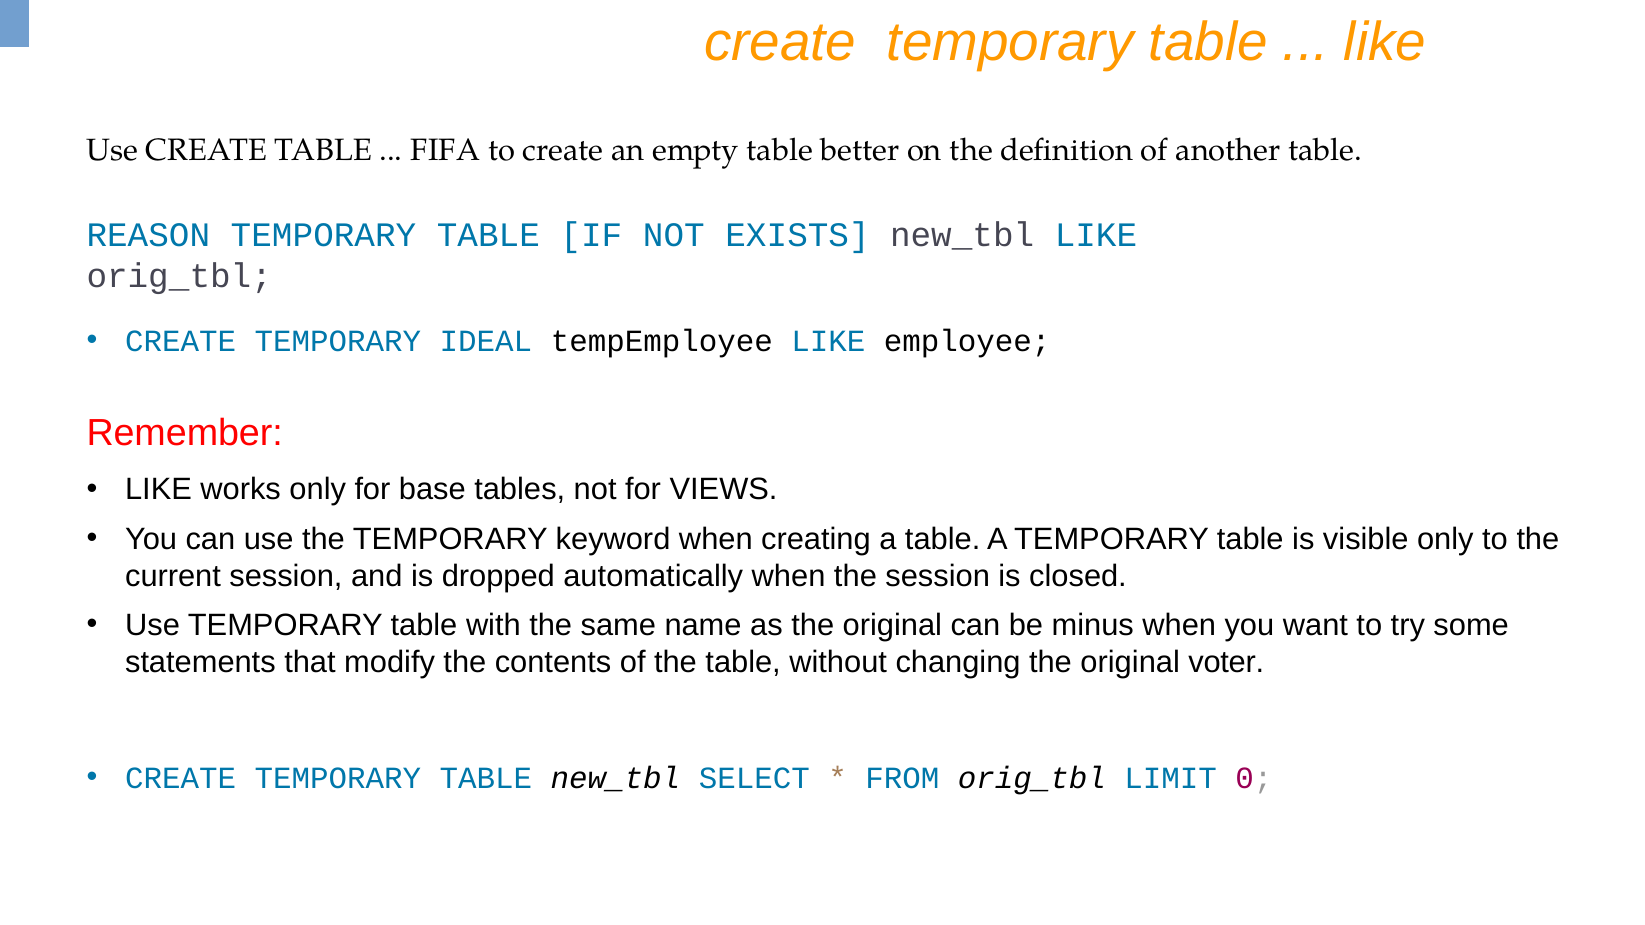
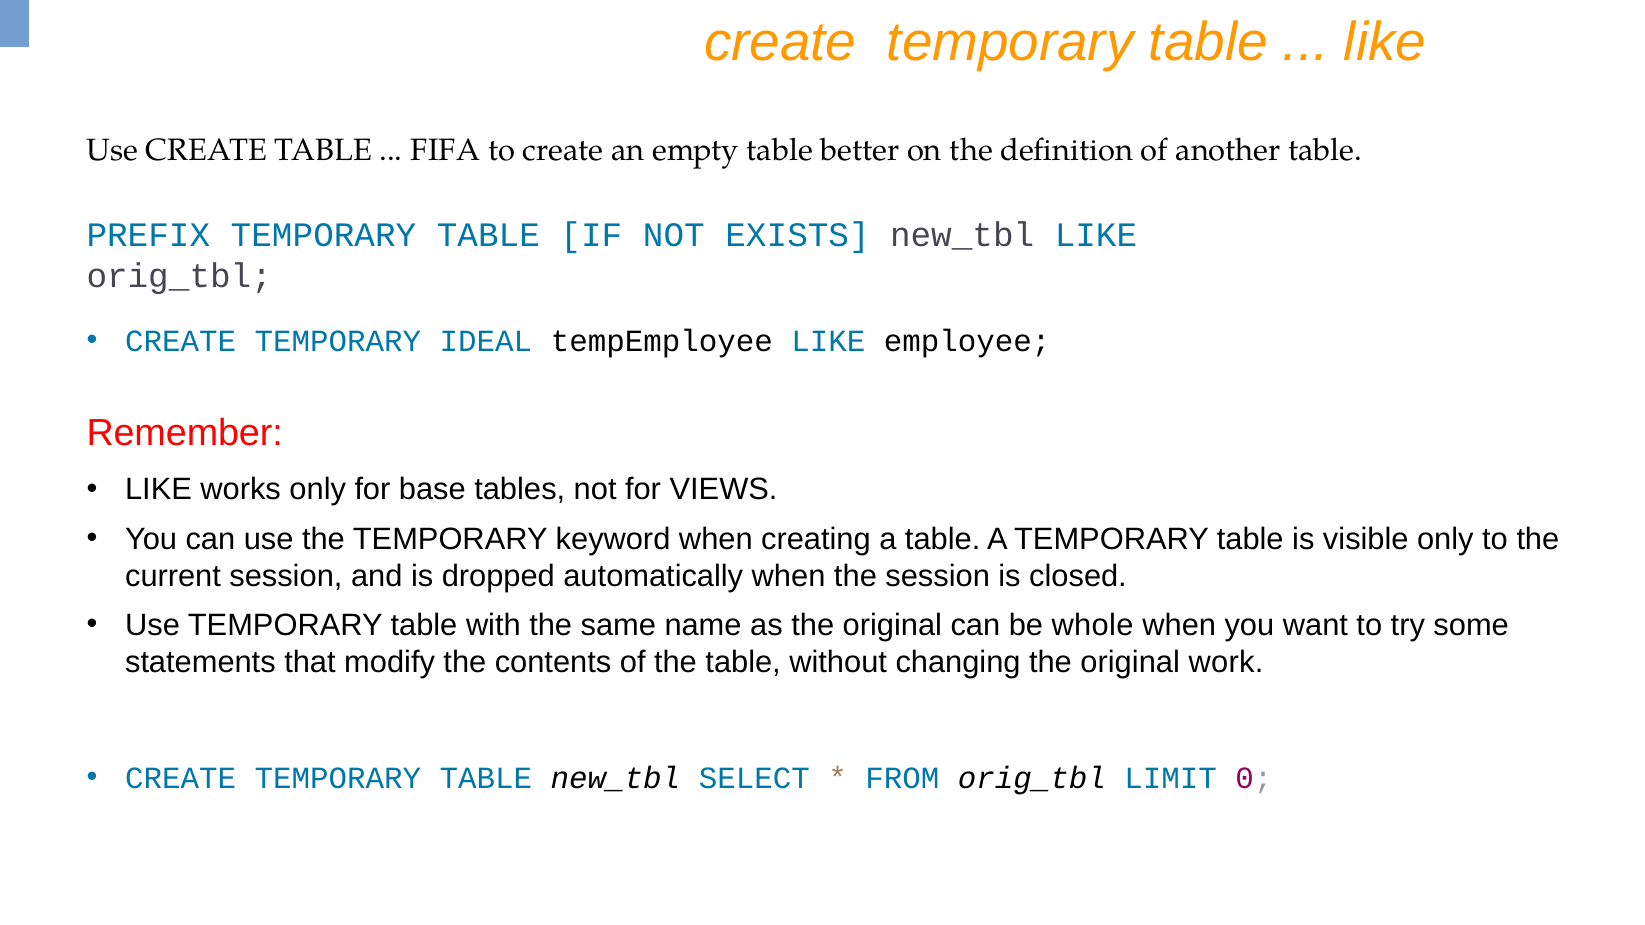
REASON: REASON -> PREFIX (148, 235)
minus: minus -> whole (1093, 625)
voter: voter -> work (1226, 663)
